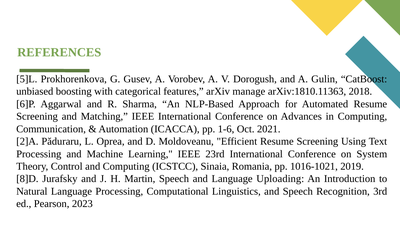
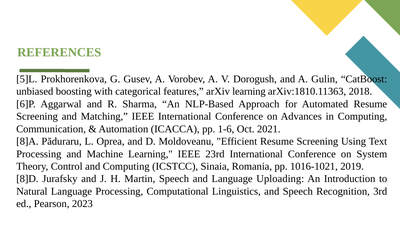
arXiv manage: manage -> learning (249, 91)
2]A: 2]A -> 8]A (27, 141)
